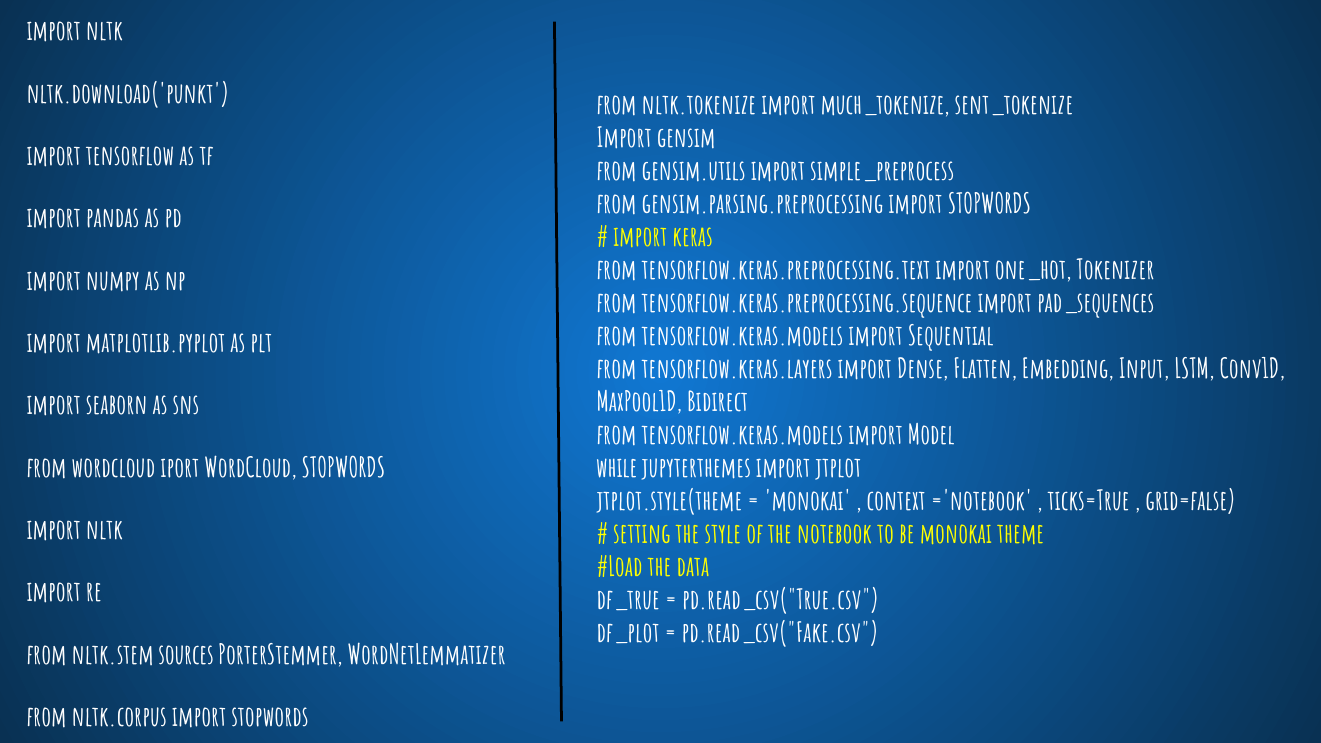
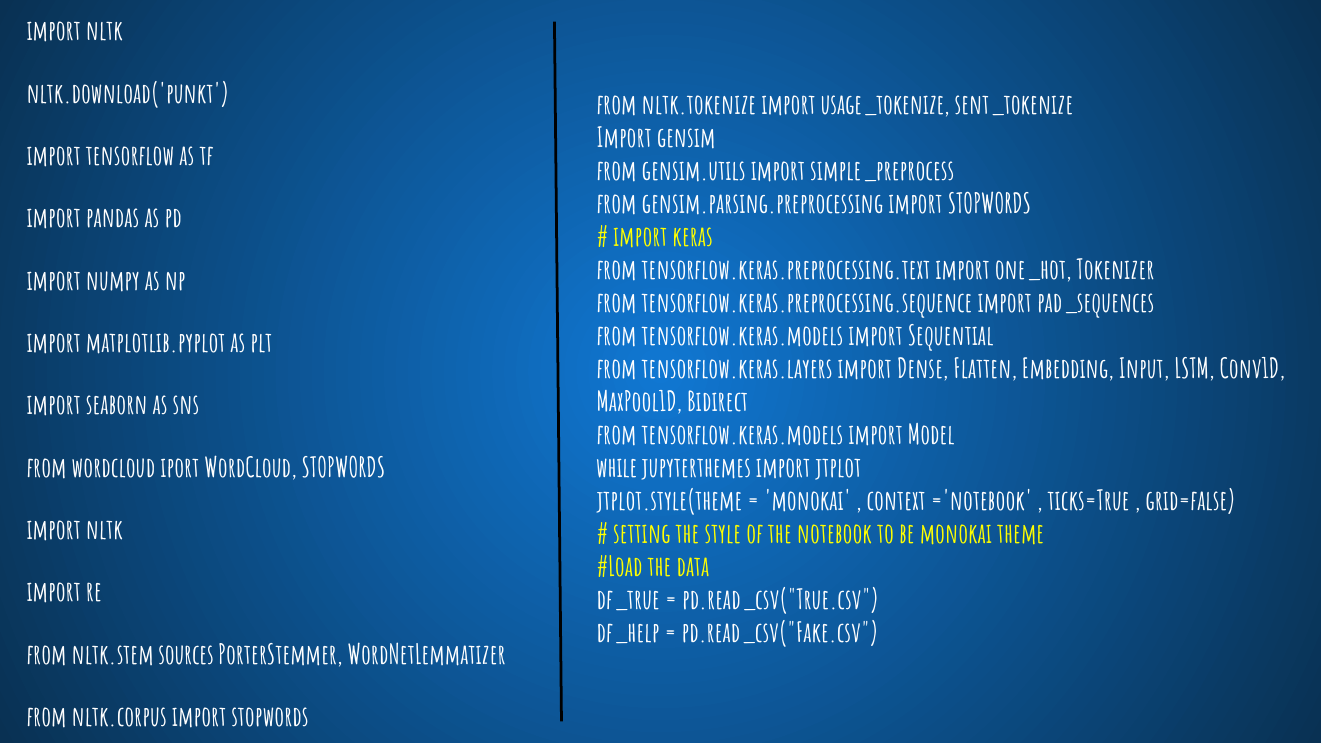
much_tokenize: much_tokenize -> usage_tokenize (885, 105)
df_plot: df_plot -> df_help (628, 633)
